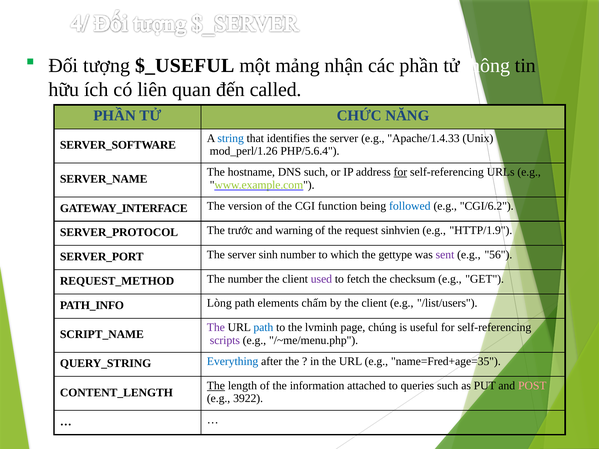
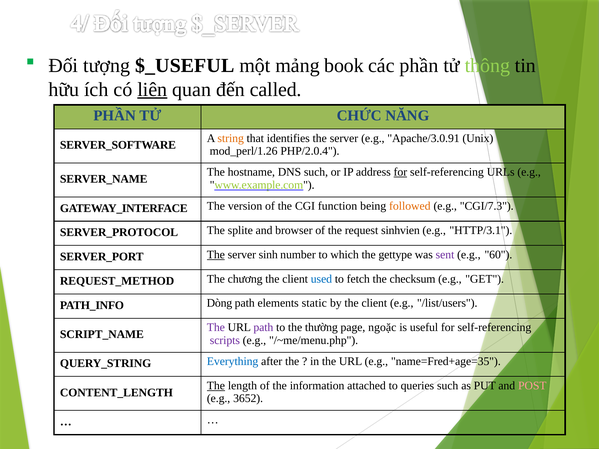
nhận: nhận -> book (344, 66)
thông colour: white -> light green (487, 66)
liên underline: none -> present (152, 90)
string colour: blue -> orange (231, 138)
Apache/1.4.33: Apache/1.4.33 -> Apache/3.0.91 (424, 138)
PHP/5.6.4: PHP/5.6.4 -> PHP/2.0.4 (310, 151)
followed colour: blue -> orange (410, 206)
CGI/6.2: CGI/6.2 -> CGI/7.3 (487, 206)
trước: trước -> splite (240, 230)
warning: warning -> browser (294, 230)
HTTP/1.9: HTTP/1.9 -> HTTP/3.1 (481, 230)
The underline: none -> present (216, 255)
56: 56 -> 60 (498, 255)
The number: number -> chương (245, 279)
used colour: purple -> blue (321, 279)
Lòng: Lòng -> Dòng (219, 303)
chấm: chấm -> static (314, 303)
path colour: blue -> purple (263, 328)
lvminh: lvminh -> thường (321, 328)
chúng: chúng -> ngoặc (382, 328)
3922: 3922 -> 3652 (248, 399)
